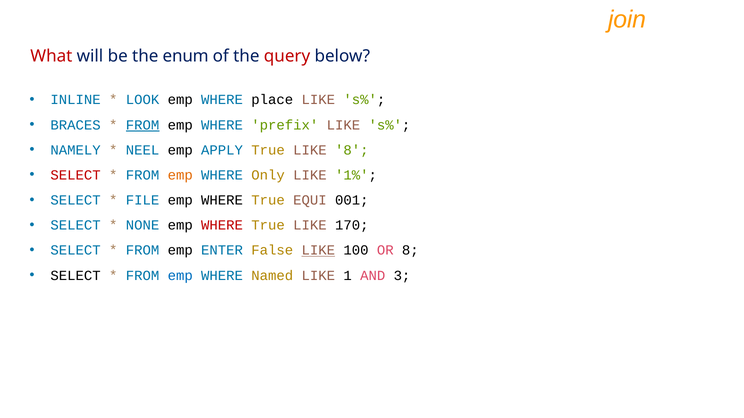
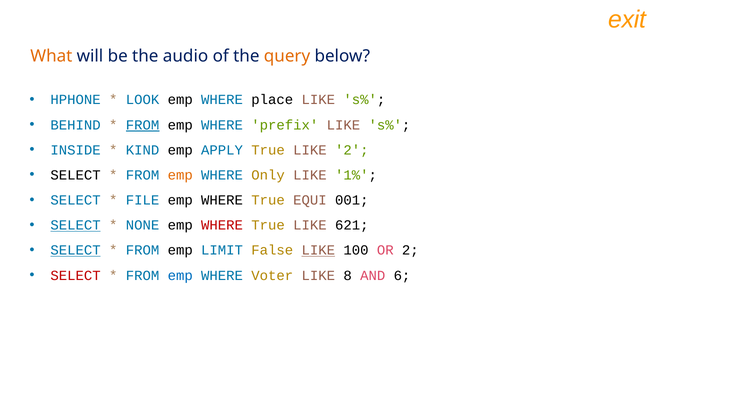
join: join -> exit (627, 19)
What colour: red -> orange (51, 56)
enum: enum -> audio (186, 56)
query colour: red -> orange (287, 56)
INLINE: INLINE -> HPHONE (76, 100)
BRACES: BRACES -> BEHIND (76, 125)
NAMELY: NAMELY -> INSIDE (76, 150)
NEEL: NEEL -> KIND (143, 150)
LIKE 8: 8 -> 2 (352, 150)
SELECT colour: red -> black (76, 175)
SELECT underline: none -> present (76, 226)
170: 170 -> 621 (352, 226)
SELECT underline: none -> present (76, 251)
ENTER: ENTER -> LIMIT (222, 251)
OR 8: 8 -> 2 (410, 251)
SELECT colour: black -> red (76, 276)
Named: Named -> Voter (272, 276)
1: 1 -> 8 (348, 276)
3: 3 -> 6 (402, 276)
